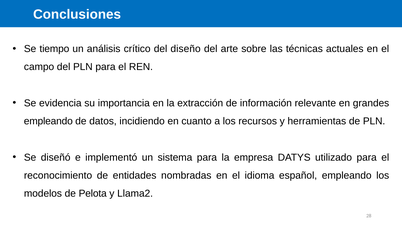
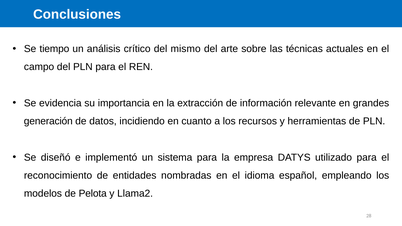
diseño: diseño -> mismo (186, 49)
empleando: empleando -> generación (48, 121)
